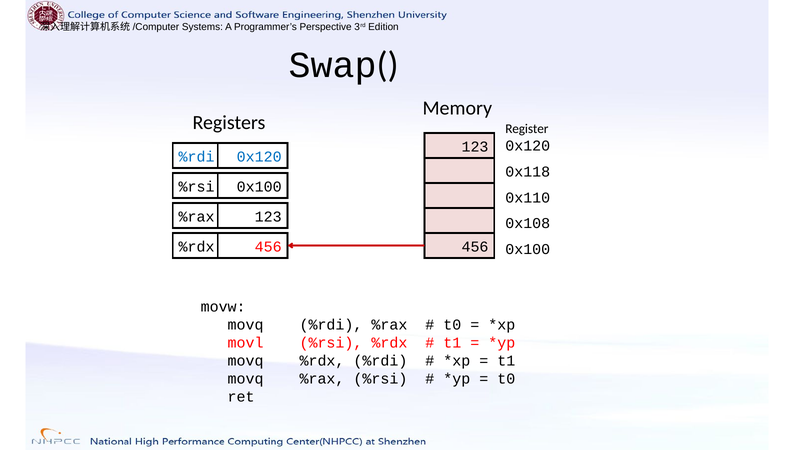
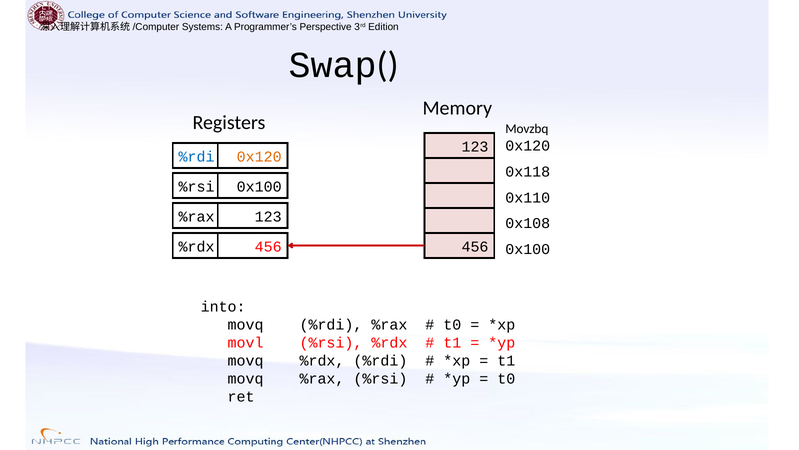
Register: Register -> Movzbq (527, 129)
0x120 colour: blue -> orange (259, 156)
movw: movw -> into (223, 307)
